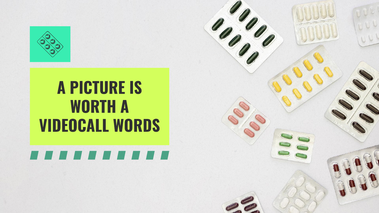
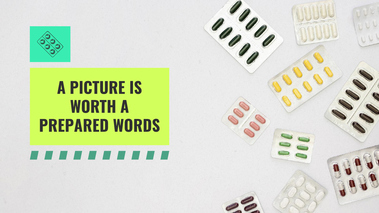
VIDEOCALL: VIDEOCALL -> PREPARED (74, 127)
